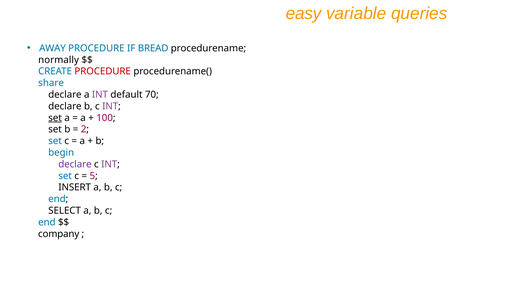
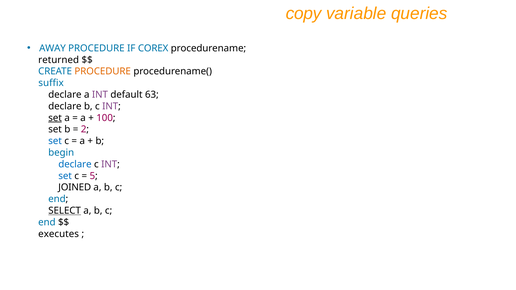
easy: easy -> copy (304, 13)
BREAD: BREAD -> COREX (153, 48)
normally: normally -> returned (59, 60)
PROCEDURE colour: red -> orange (103, 71)
share: share -> suffix (51, 83)
70: 70 -> 63 (152, 95)
declare colour: purple -> blue (75, 164)
INSERT: INSERT -> JOINED (75, 188)
SELECT underline: none -> present (65, 211)
company: company -> executes (59, 234)
